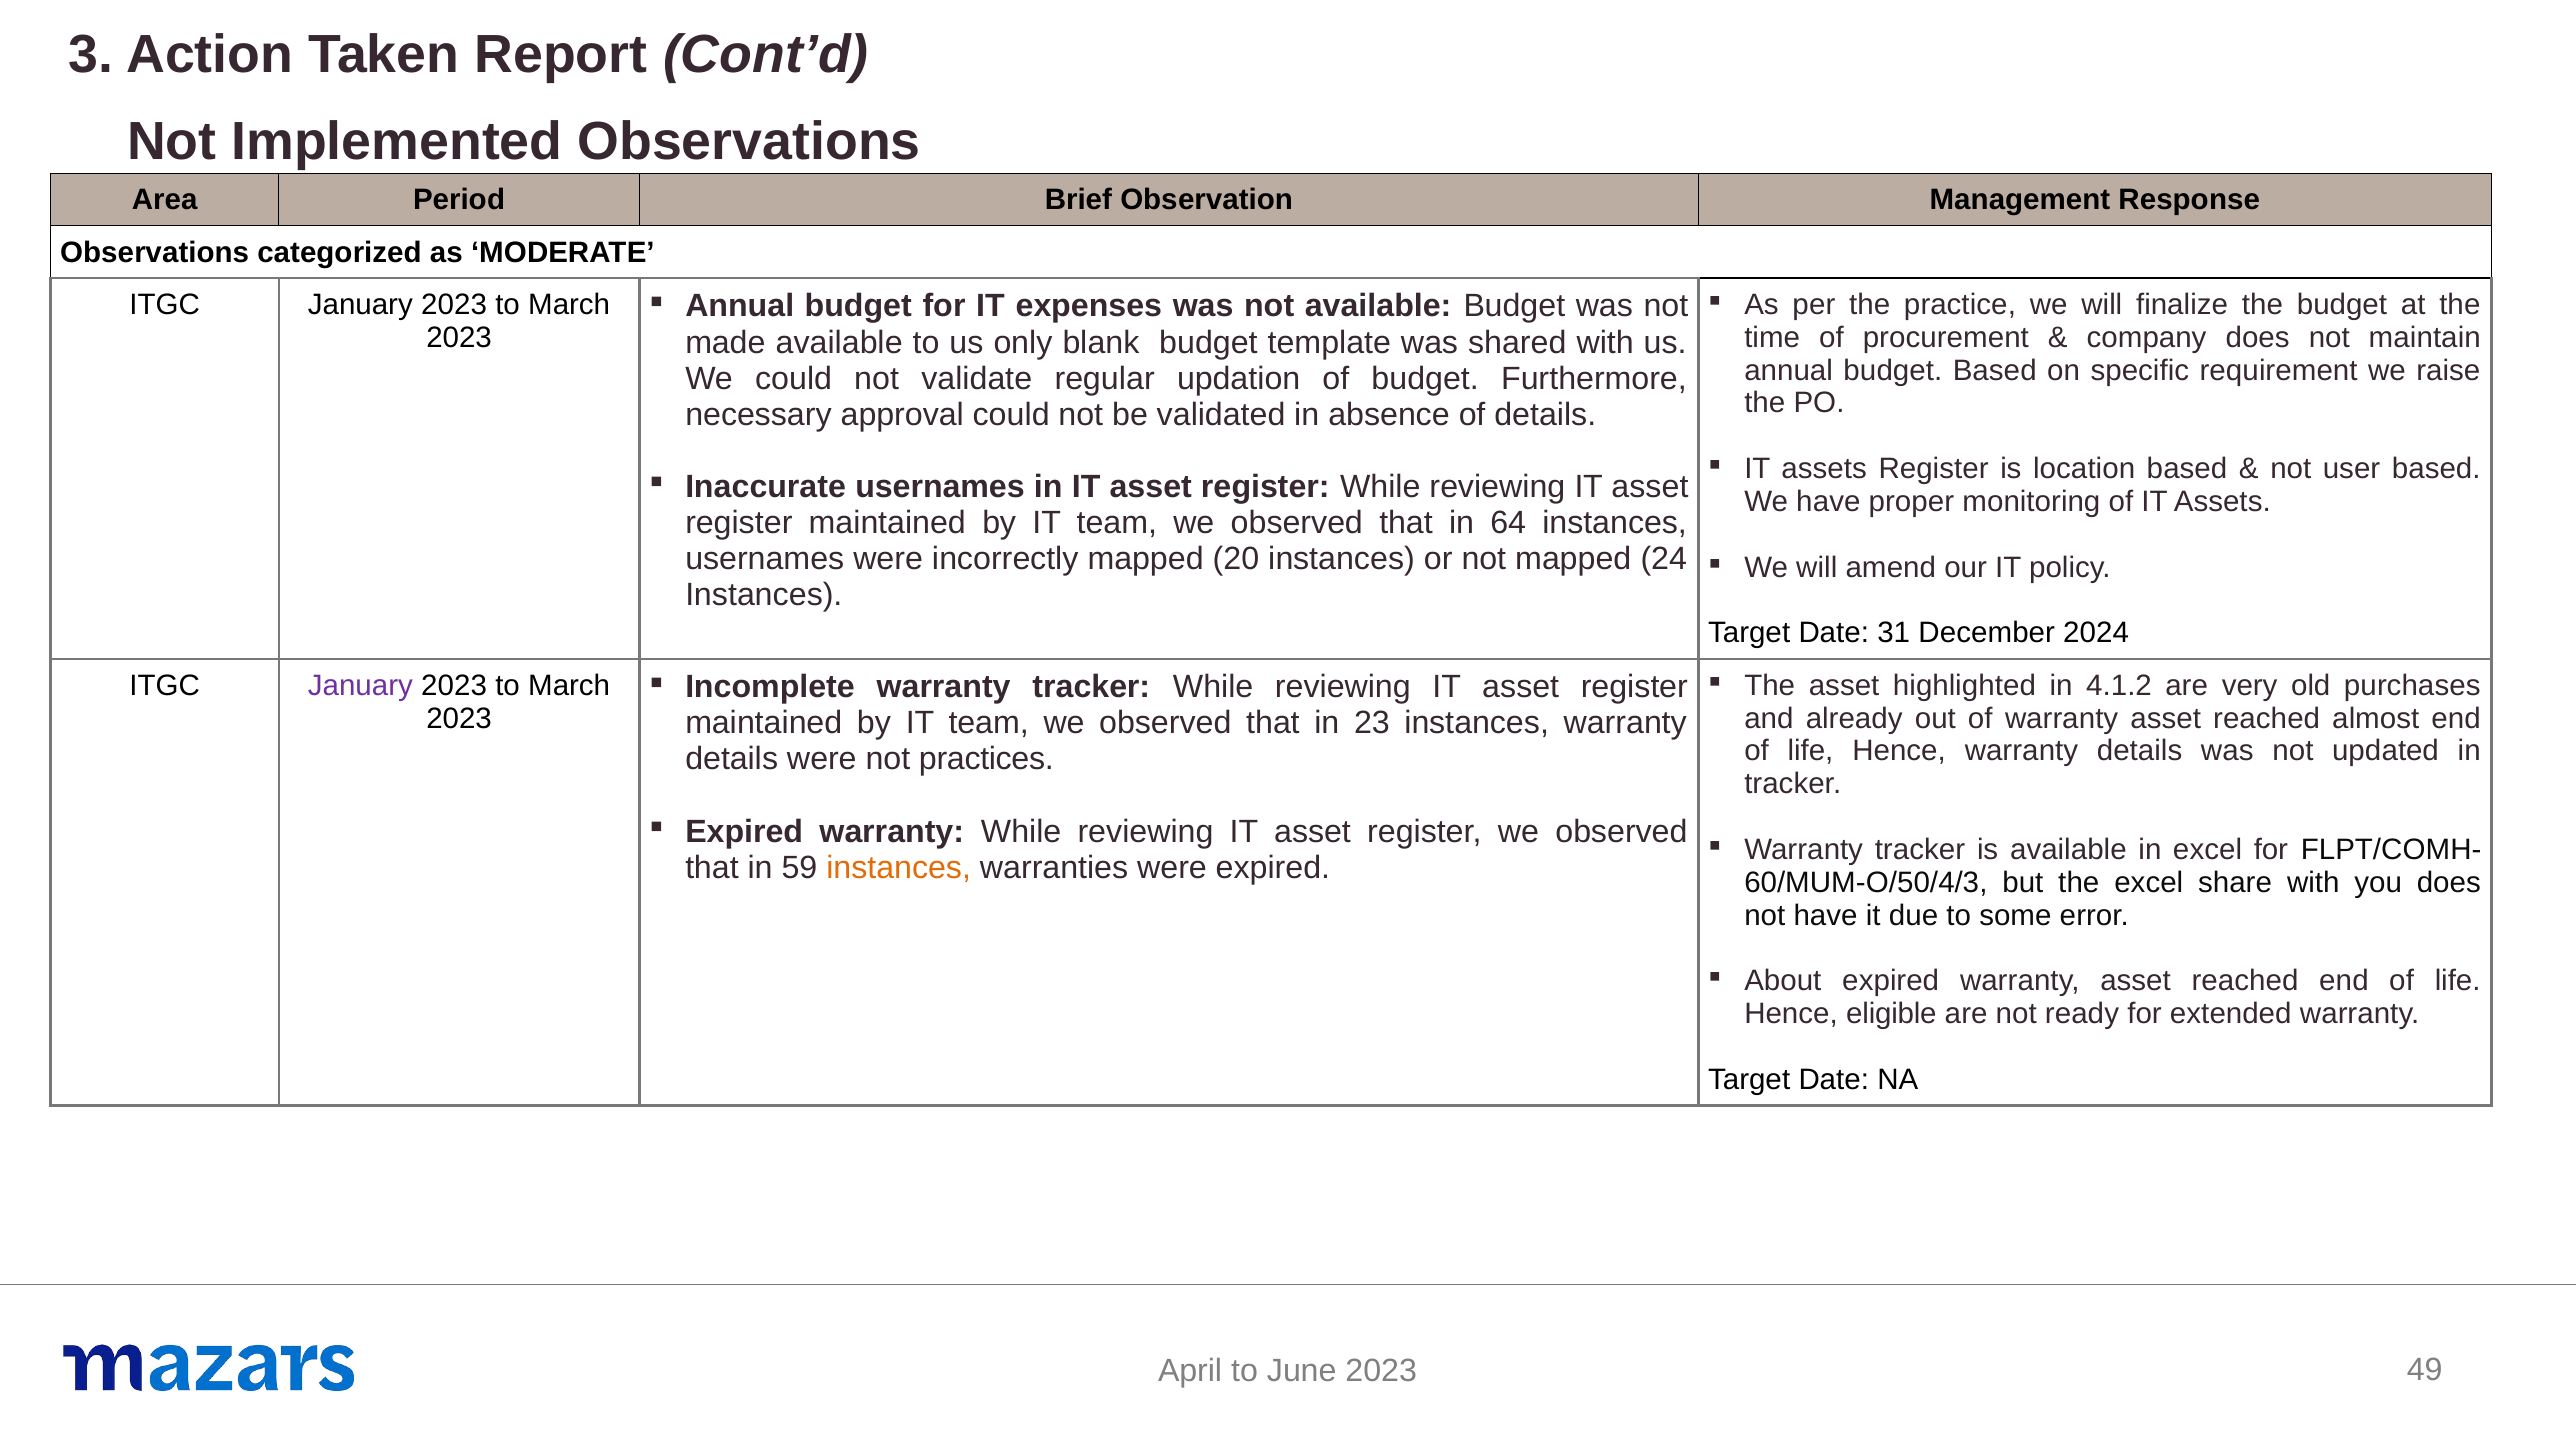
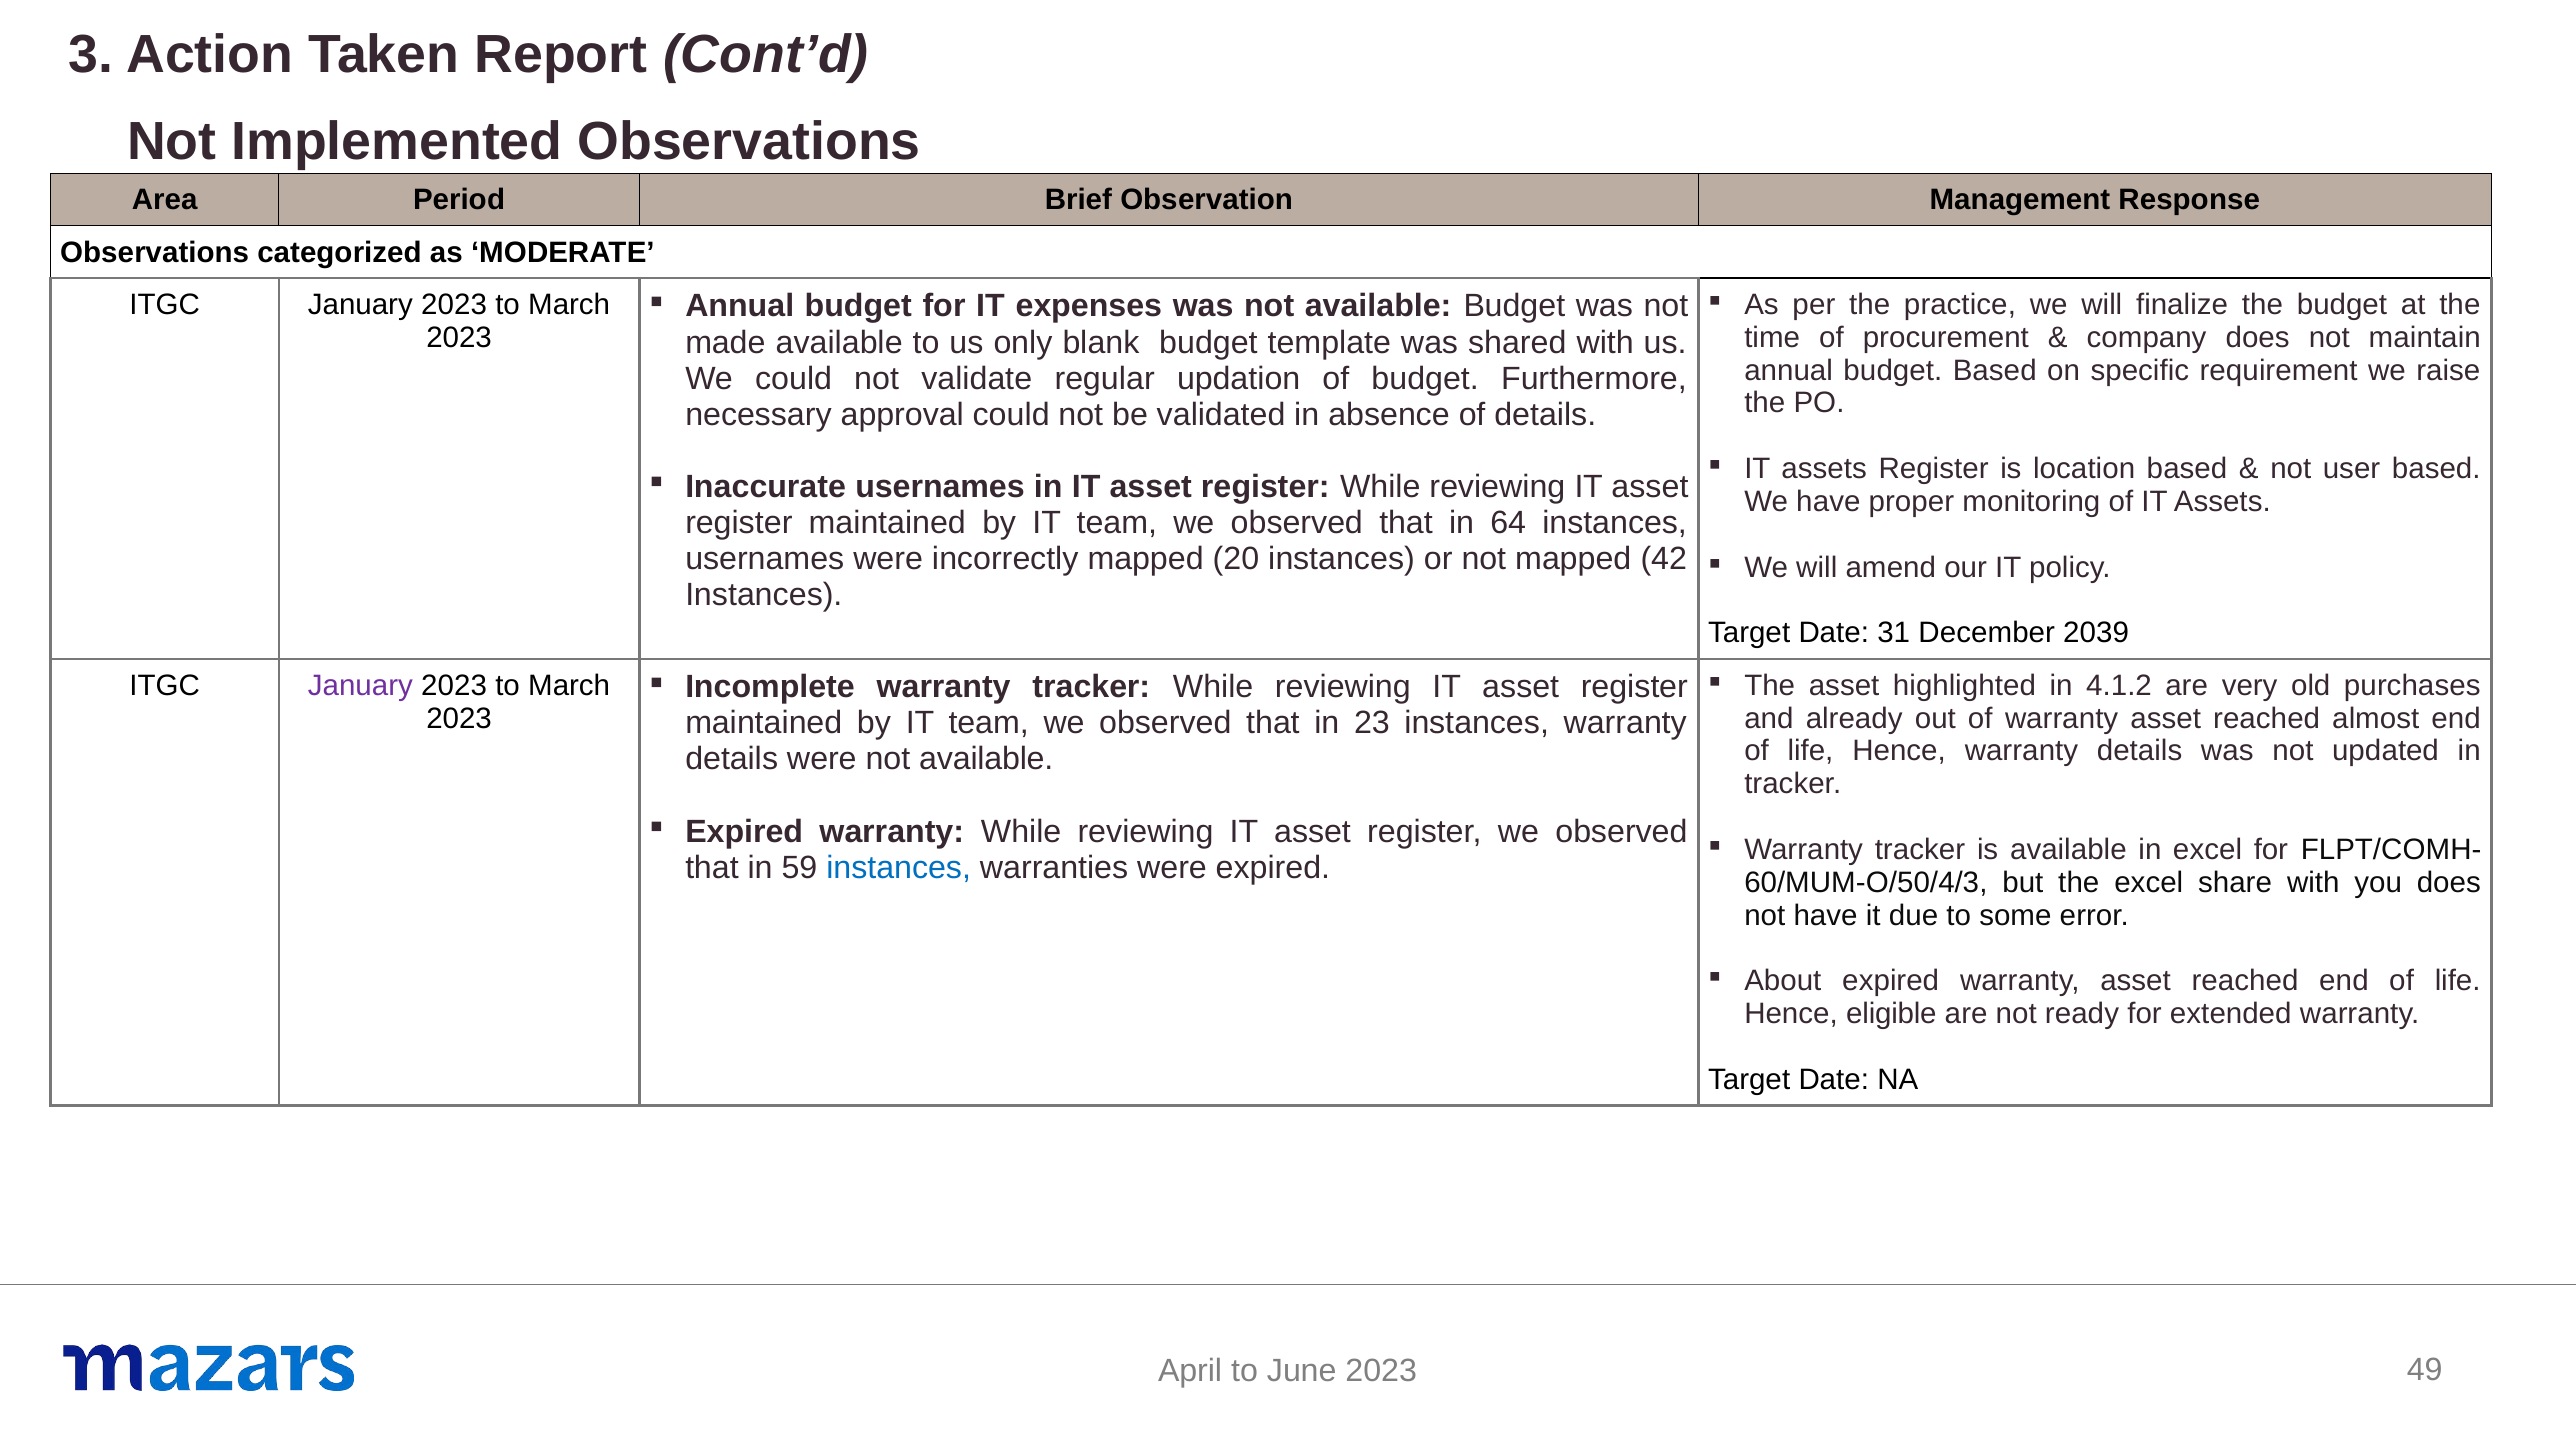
24: 24 -> 42 (1664, 559)
2024: 2024 -> 2039 (2096, 633)
were not practices: practices -> available (986, 759)
instances colour: orange -> blue (899, 867)
